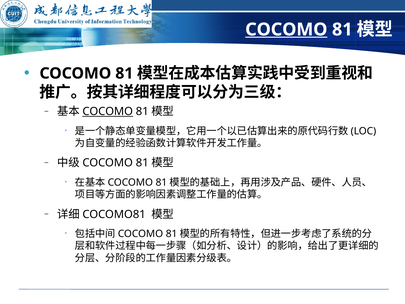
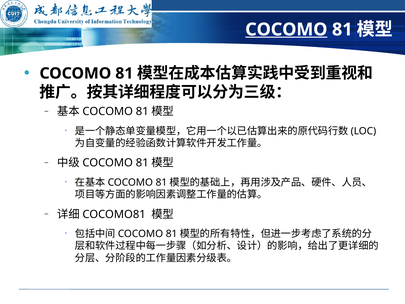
COCOMO underline: present -> none (108, 111)
